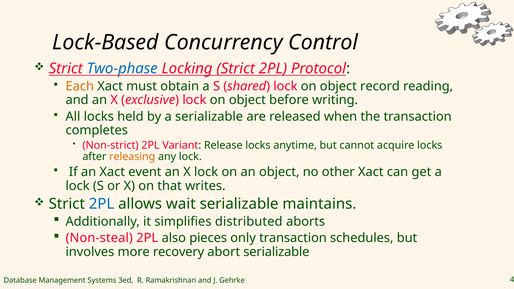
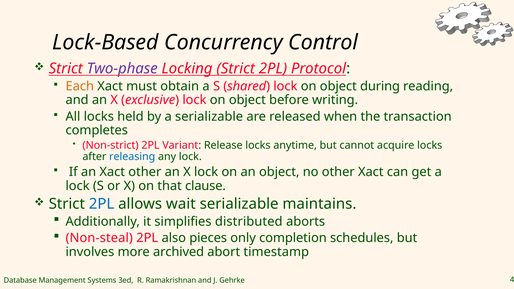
Two-phase colour: blue -> purple (122, 69)
record: record -> during (380, 86)
releasing colour: orange -> blue (132, 157)
Xact event: event -> other (145, 172)
writes: writes -> clause (205, 186)
only transaction: transaction -> completion (293, 238)
recovery: recovery -> archived (179, 252)
abort serializable: serializable -> timestamp (276, 252)
